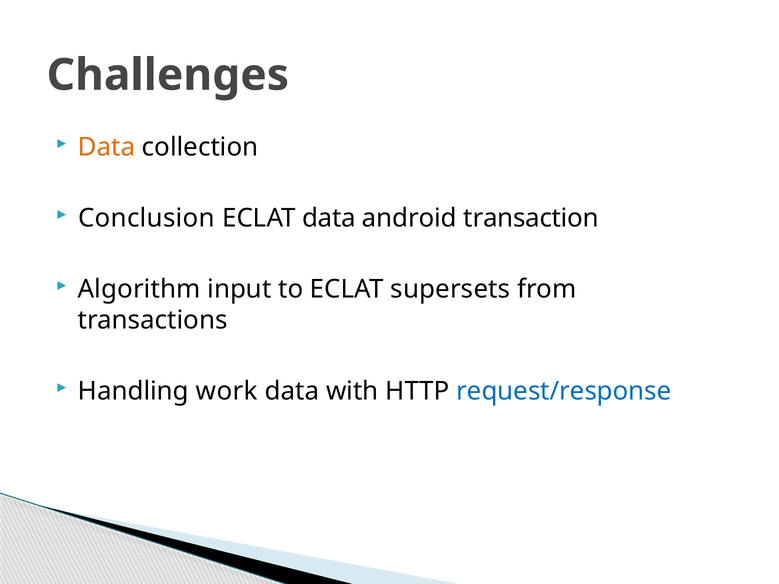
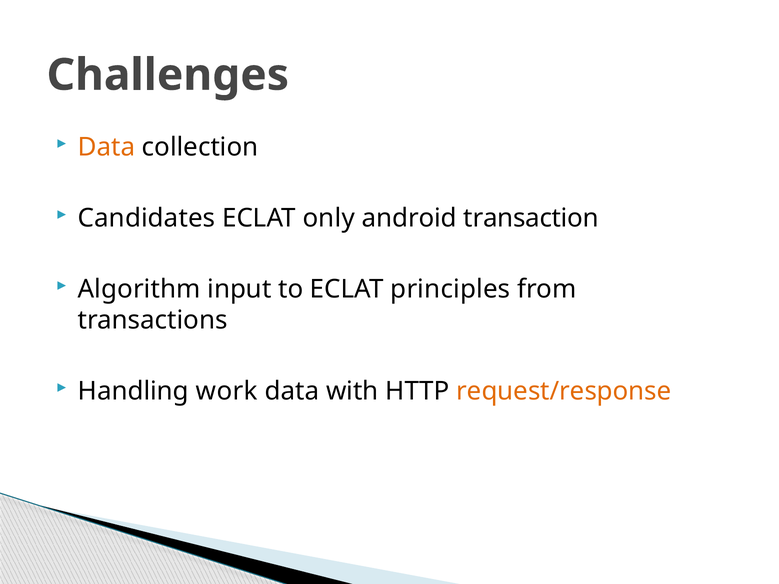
Conclusion: Conclusion -> Candidates (147, 218)
ECLAT data: data -> only (329, 218)
supersets: supersets -> principles (450, 289)
request/response colour: blue -> orange (564, 392)
